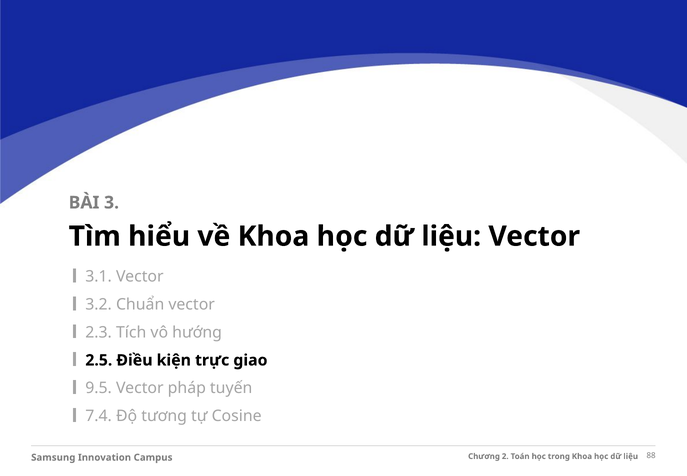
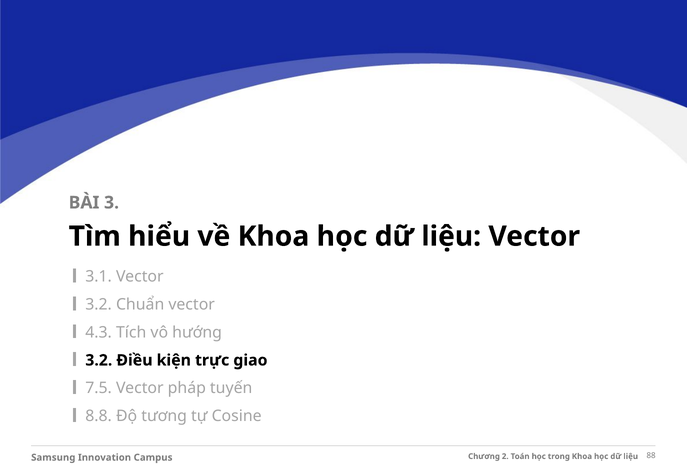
2.3: 2.3 -> 4.3 (99, 332)
2.5: 2.5 -> 3.2 (99, 360)
9.5: 9.5 -> 7.5 (99, 388)
7.4: 7.4 -> 8.8 (99, 416)
